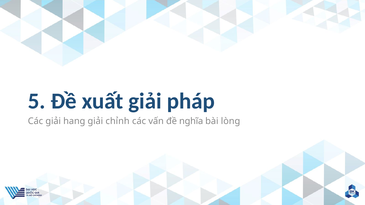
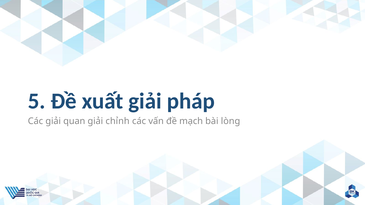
hang: hang -> quan (74, 121)
nghĩa: nghĩa -> mạch (191, 121)
